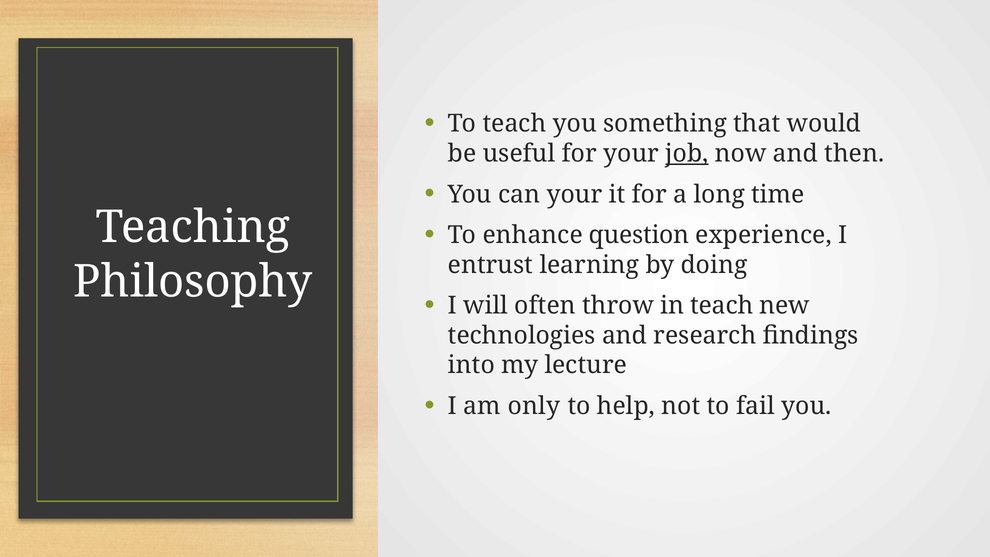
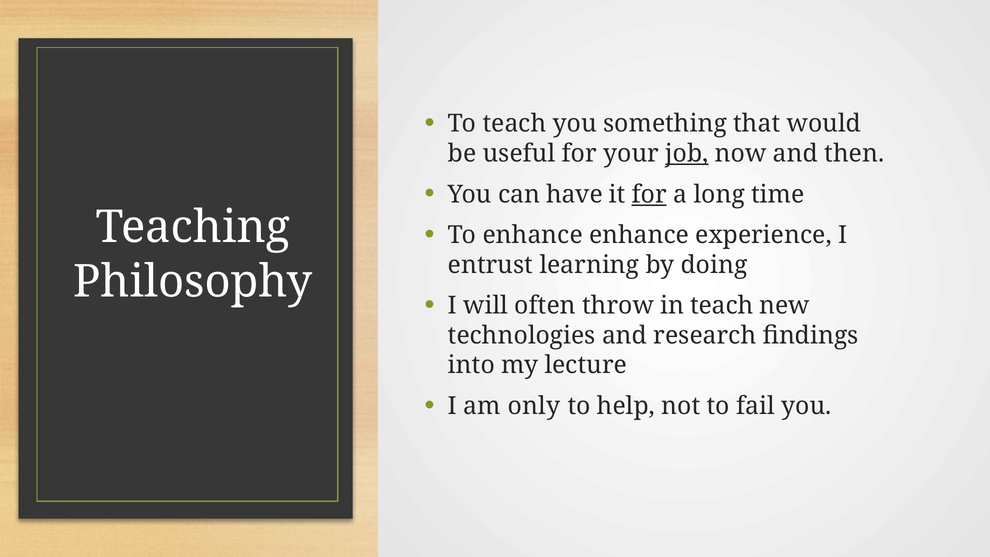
can your: your -> have (575, 194)
for underline: none -> present (649, 194)
enhance question: question -> enhance (639, 235)
